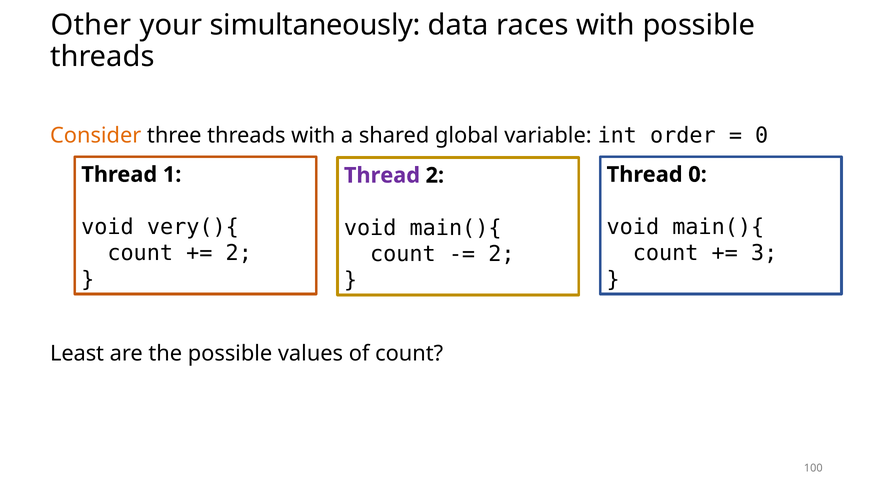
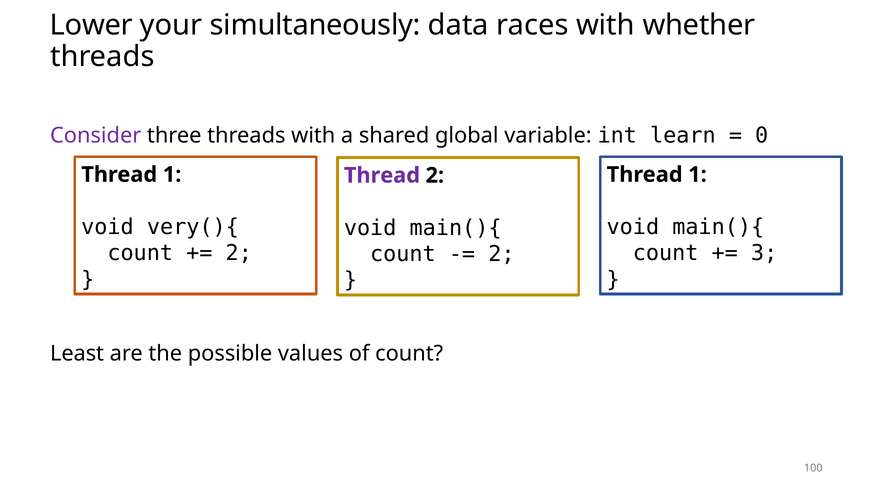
Other: Other -> Lower (91, 25)
with possible: possible -> whether (699, 25)
Consider colour: orange -> purple (96, 136)
order: order -> learn (683, 136)
0: 0 -> 1 (698, 175)
